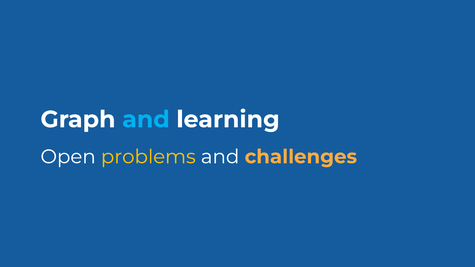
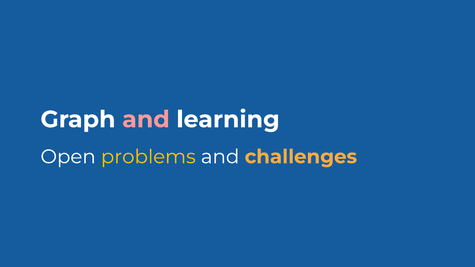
and colour: light blue -> pink (146, 120)
